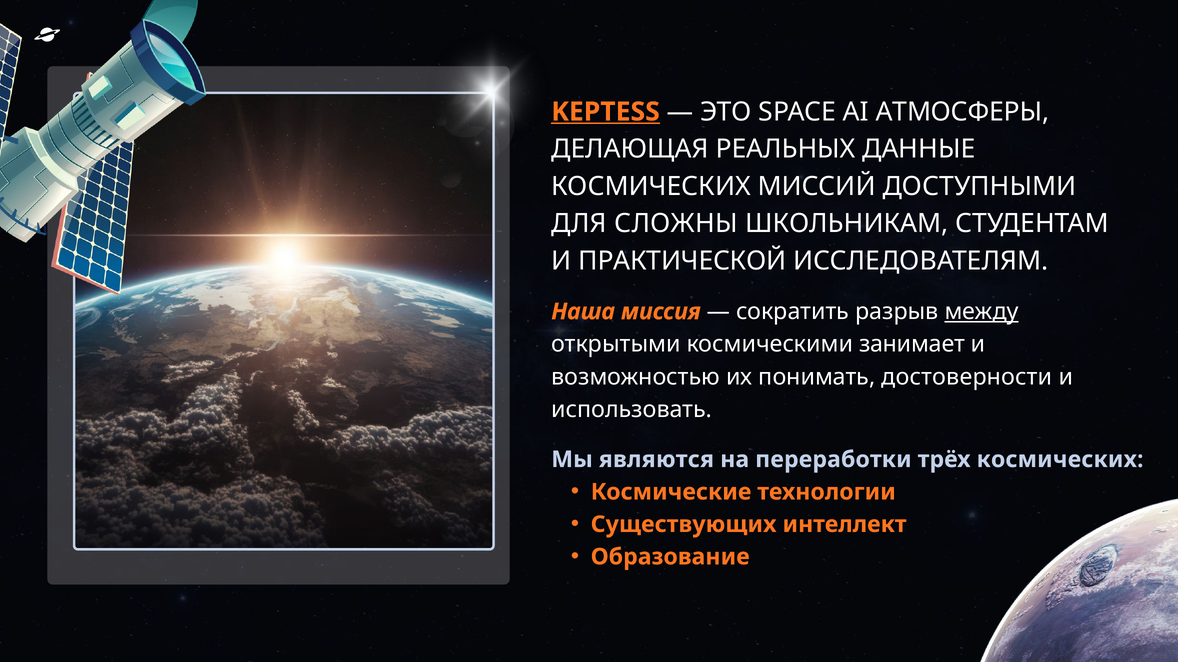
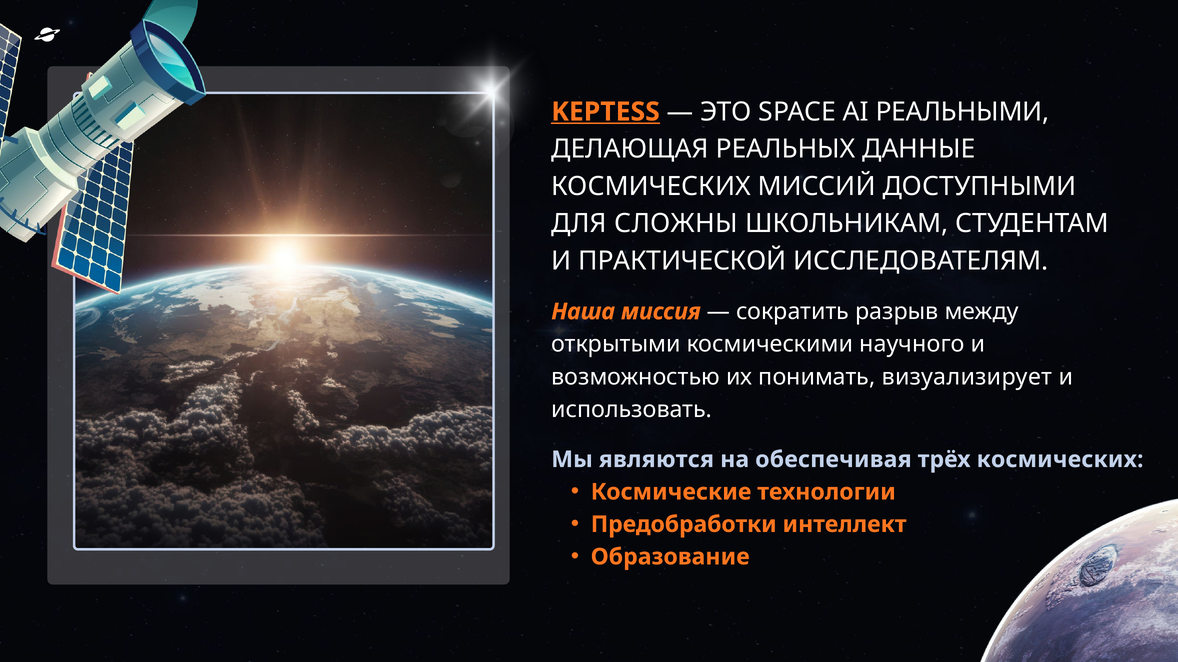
АТМОСФЕРЫ: АТМОСФЕРЫ -> РЕАЛЬНЫМИ (962, 112)
между underline: present -> none (981, 312)
занимает: занимает -> научного (912, 345)
достоверности: достоверности -> визуализирует (967, 377)
переработки: переработки -> обеспечивая (833, 460)
Существующих: Существующих -> Предобработки (684, 525)
